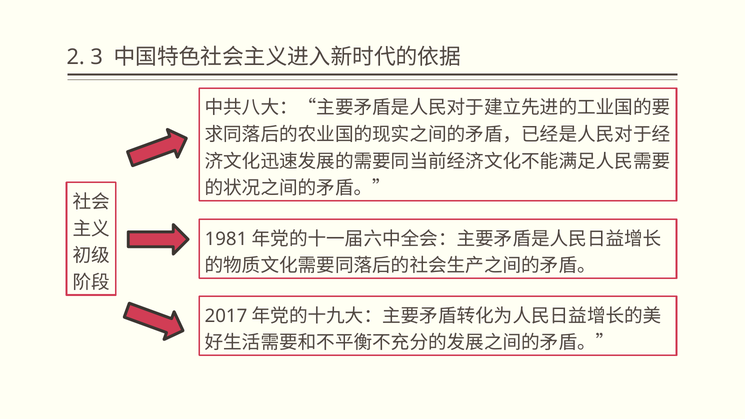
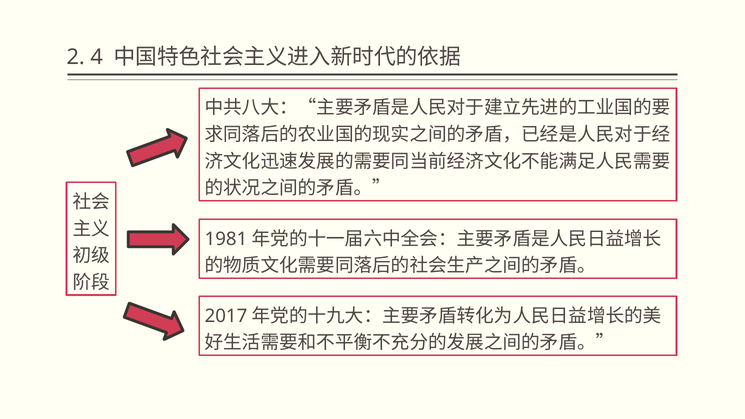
3: 3 -> 4 (97, 57)
